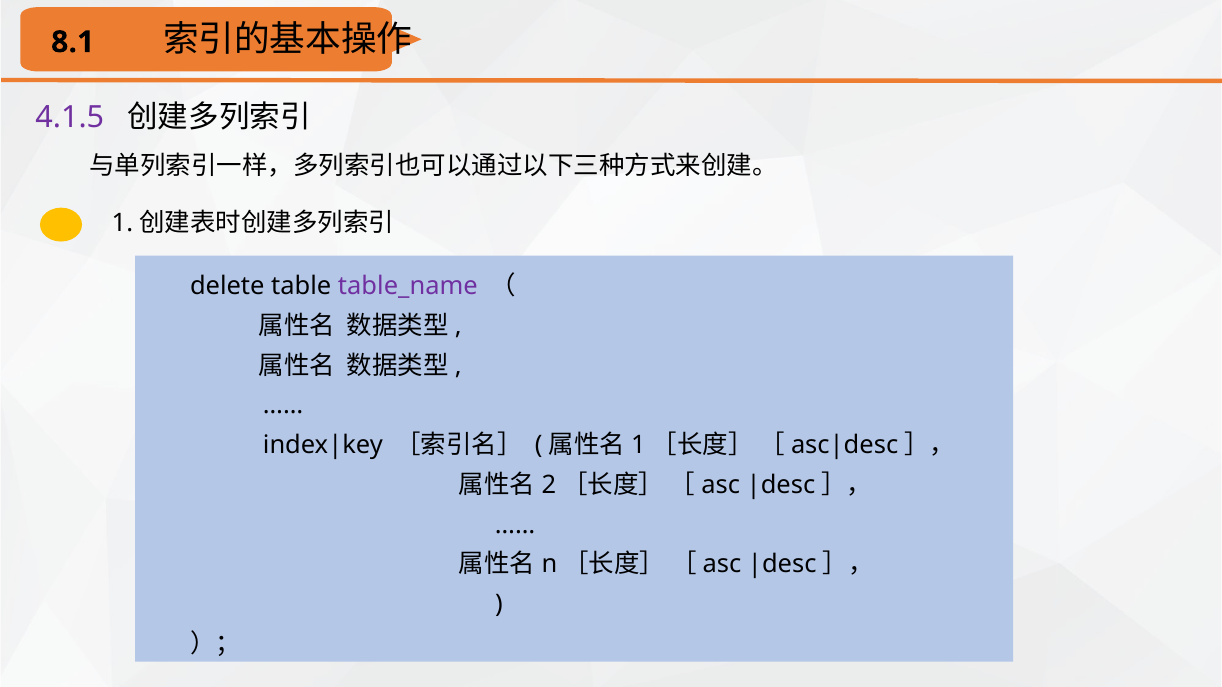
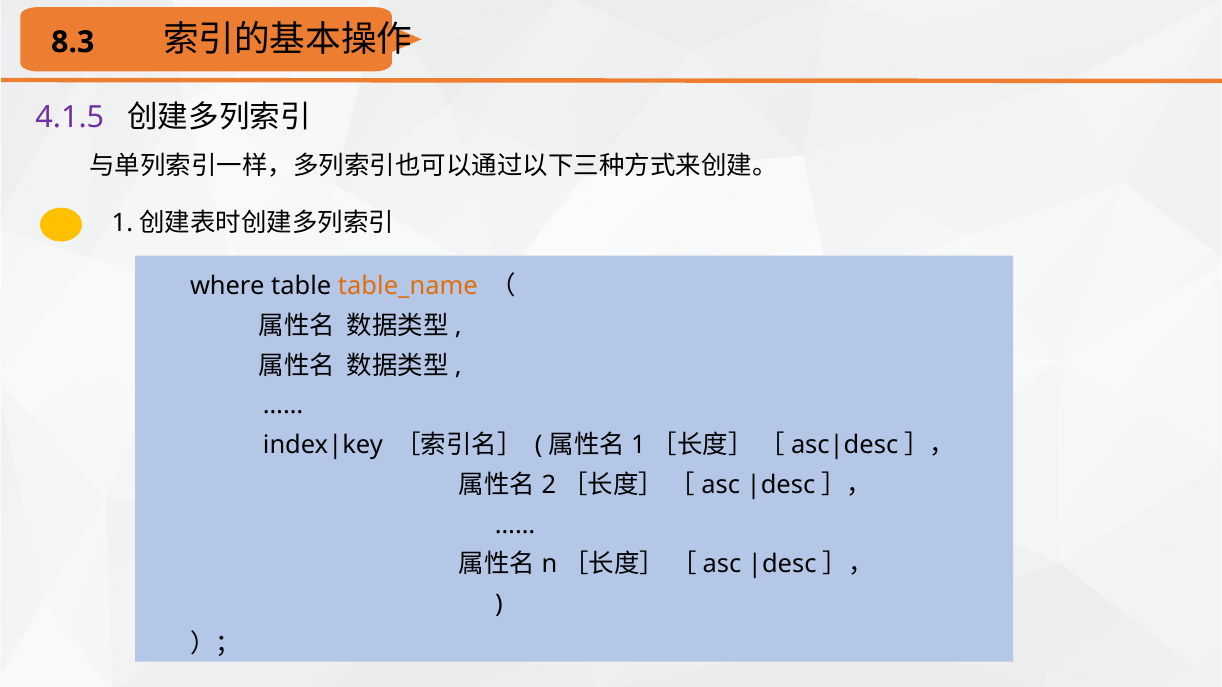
8.1: 8.1 -> 8.3 (73, 42)
delete: delete -> where (227, 287)
table_name colour: purple -> orange (408, 287)
